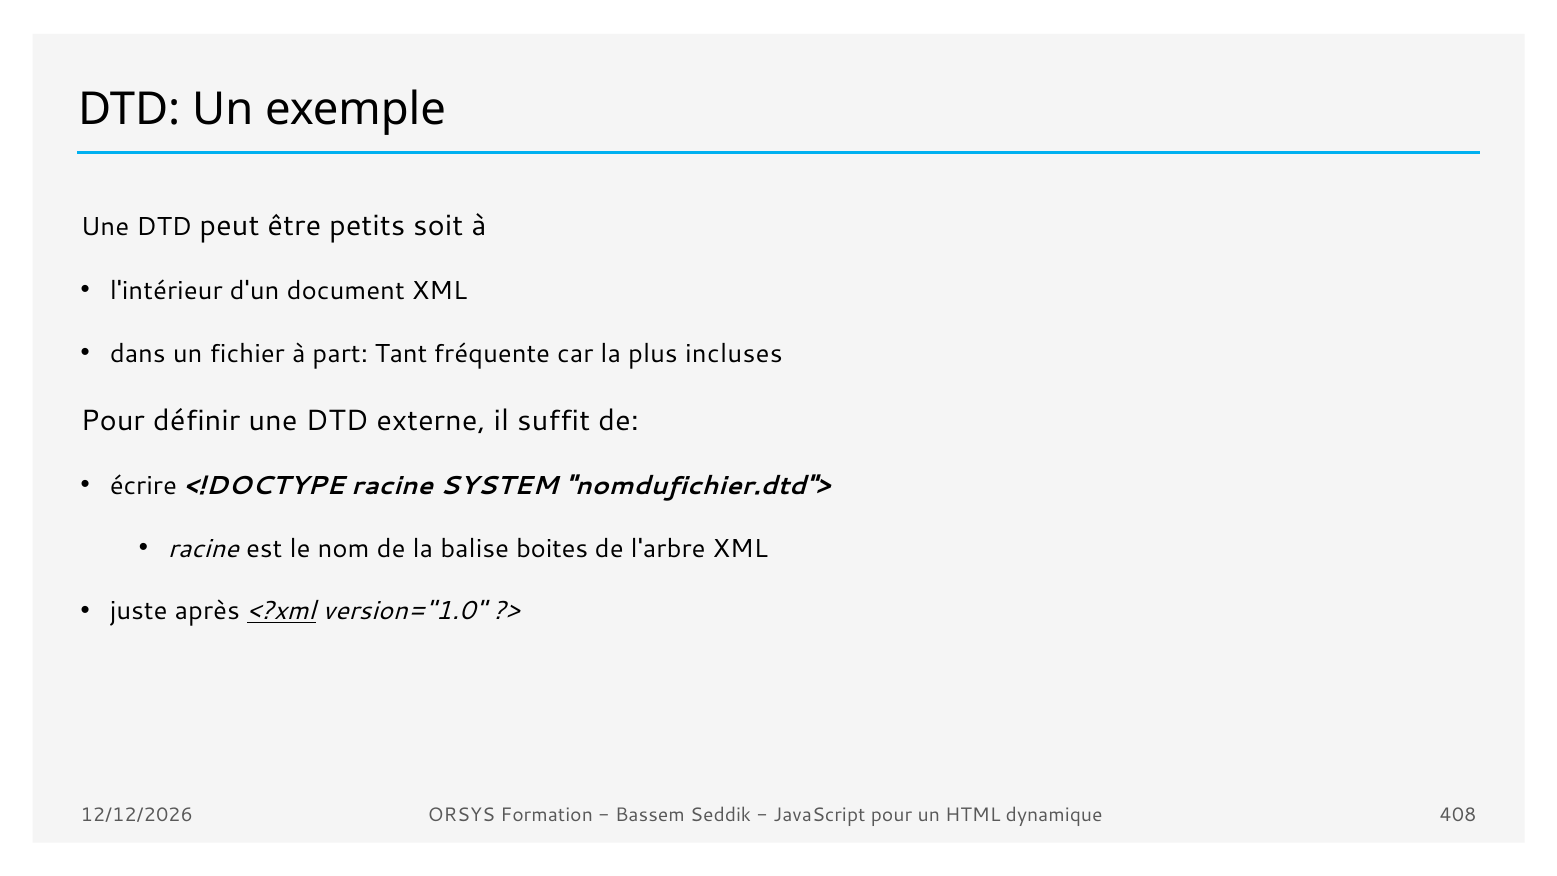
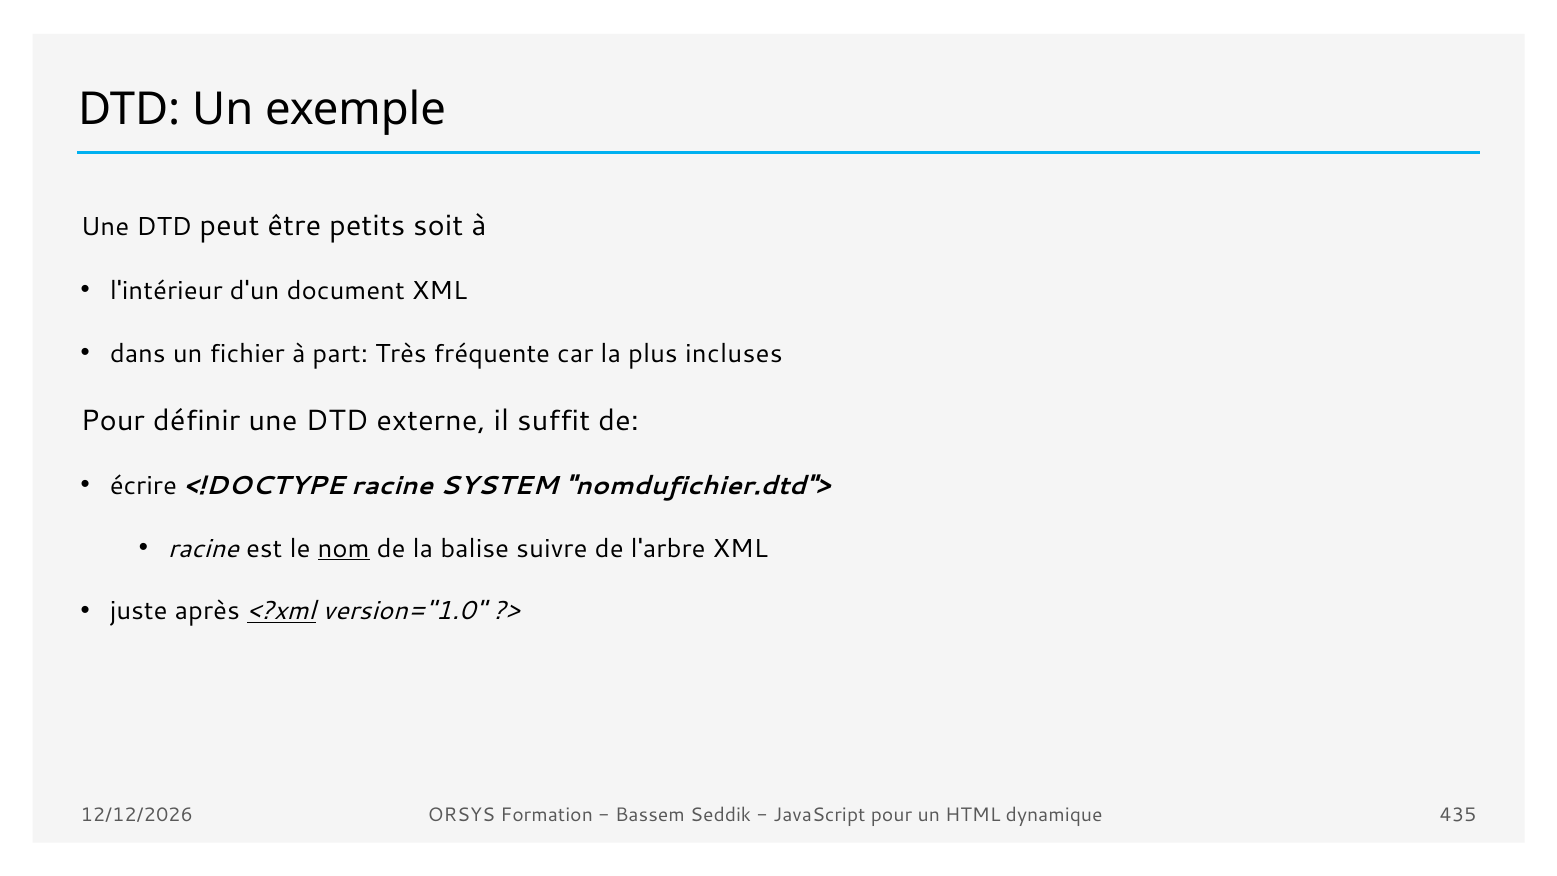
Tant: Tant -> Très (401, 354)
nom underline: none -> present (344, 548)
boites: boites -> suivre (552, 548)
408: 408 -> 435 (1458, 815)
